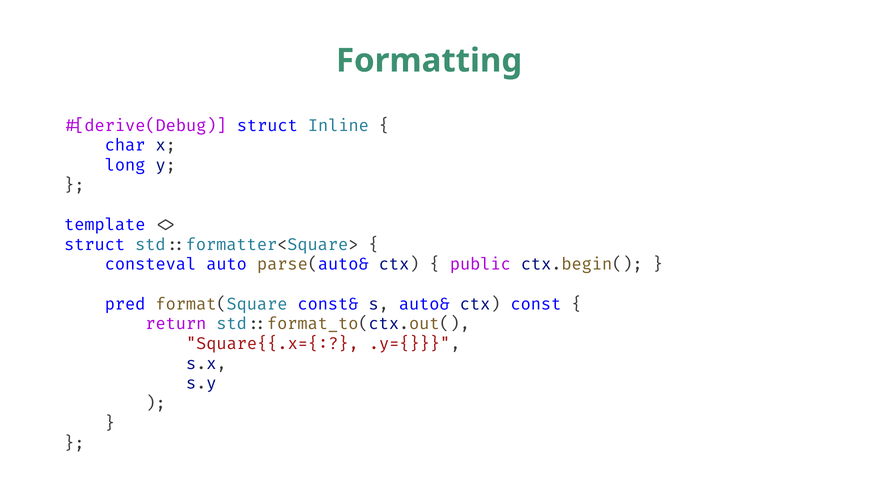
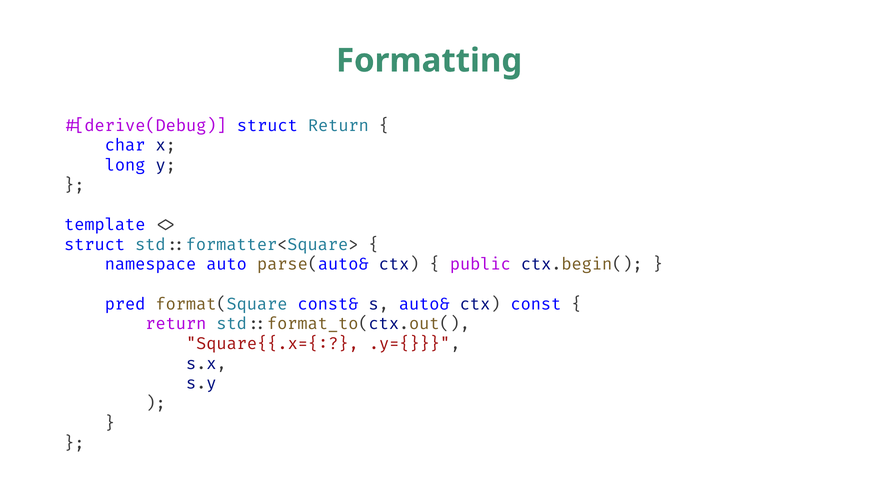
struct Inline: Inline -> Return (338, 126)
consteval: consteval -> namespace (150, 264)
